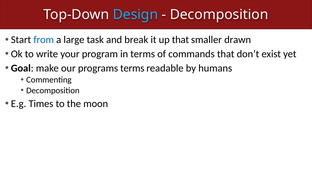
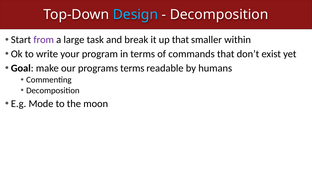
from colour: blue -> purple (44, 40)
drawn: drawn -> within (238, 40)
Times: Times -> Mode (41, 104)
